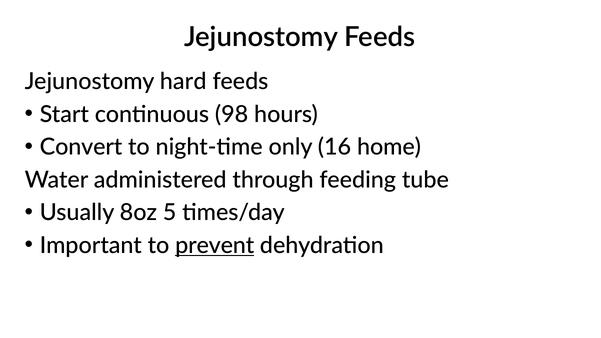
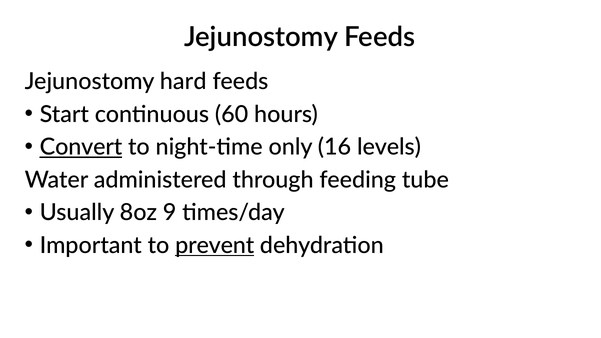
98: 98 -> 60 (232, 115)
Convert underline: none -> present (81, 147)
home: home -> levels (389, 147)
5: 5 -> 9 (170, 213)
